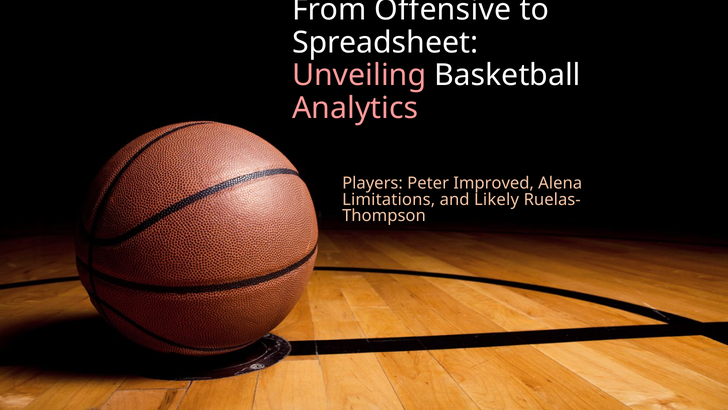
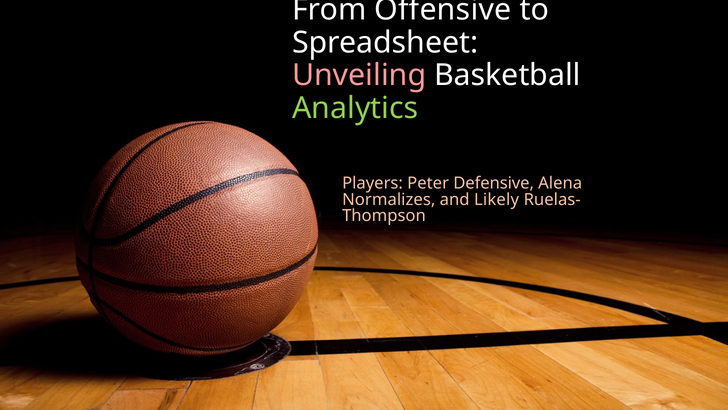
Analytics colour: pink -> light green (355, 108)
Improved: Improved -> Defensive (494, 183)
Limitations: Limitations -> Normalizes (389, 199)
